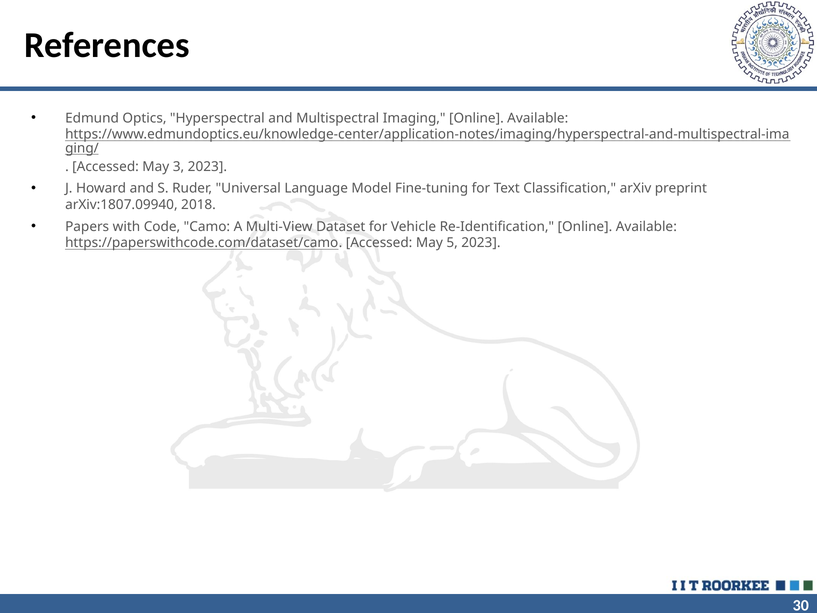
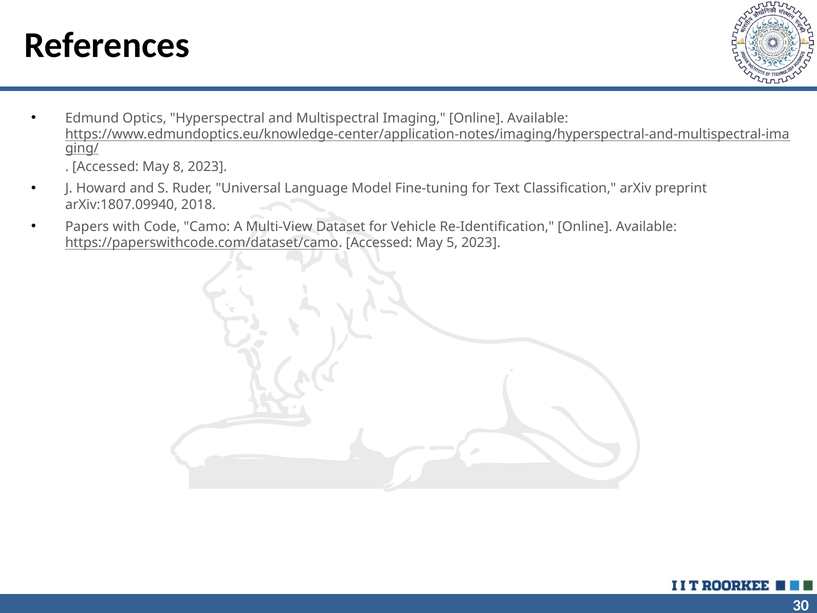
3: 3 -> 8 (179, 167)
